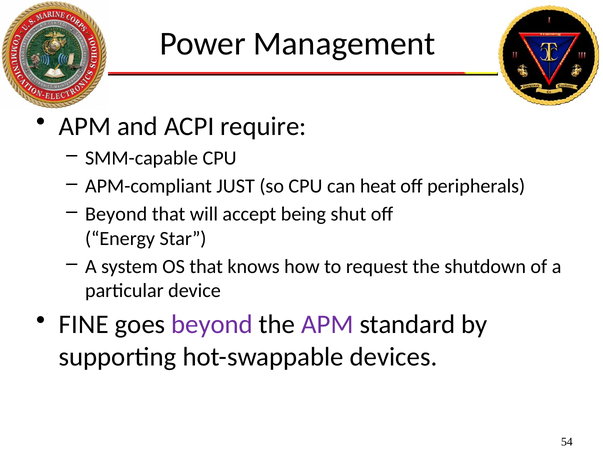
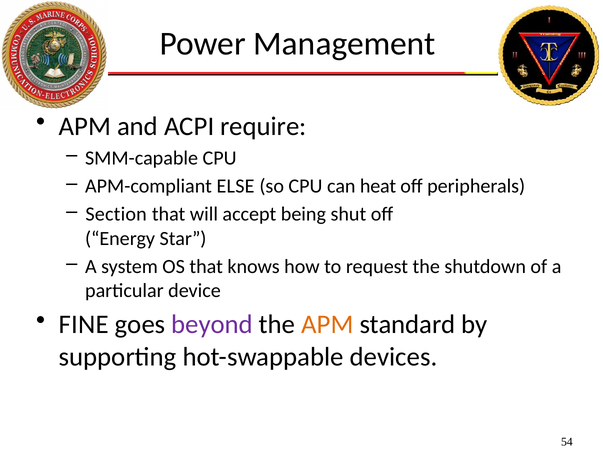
JUST: JUST -> ELSE (236, 186)
Beyond: Beyond -> Section (116, 214)
APM colour: purple -> orange (327, 325)
